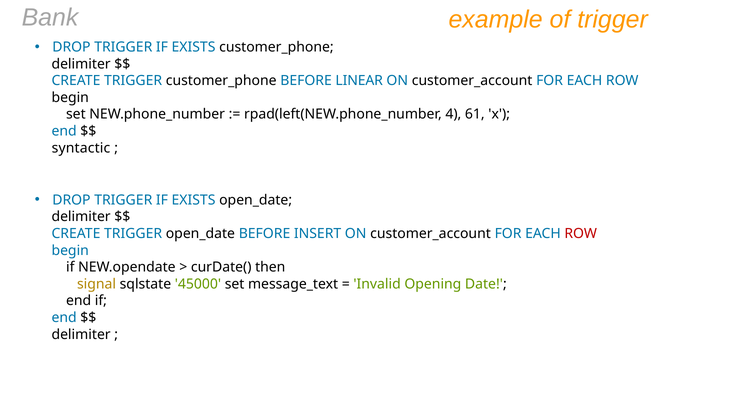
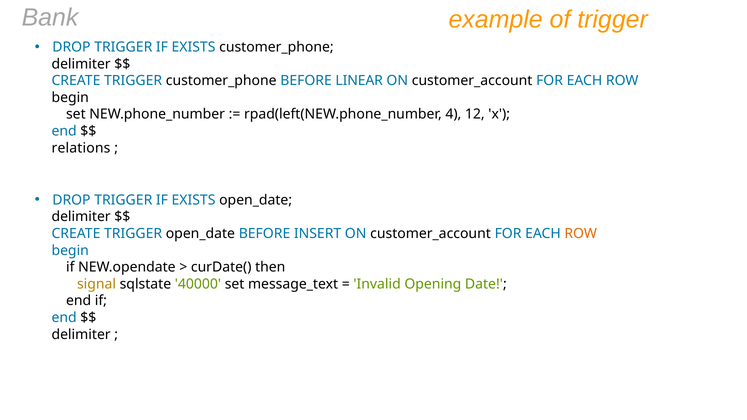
61: 61 -> 12 (475, 114)
syntactic: syntactic -> relations (81, 148)
ROW colour: red -> orange (581, 234)
45000: 45000 -> 40000 (198, 284)
